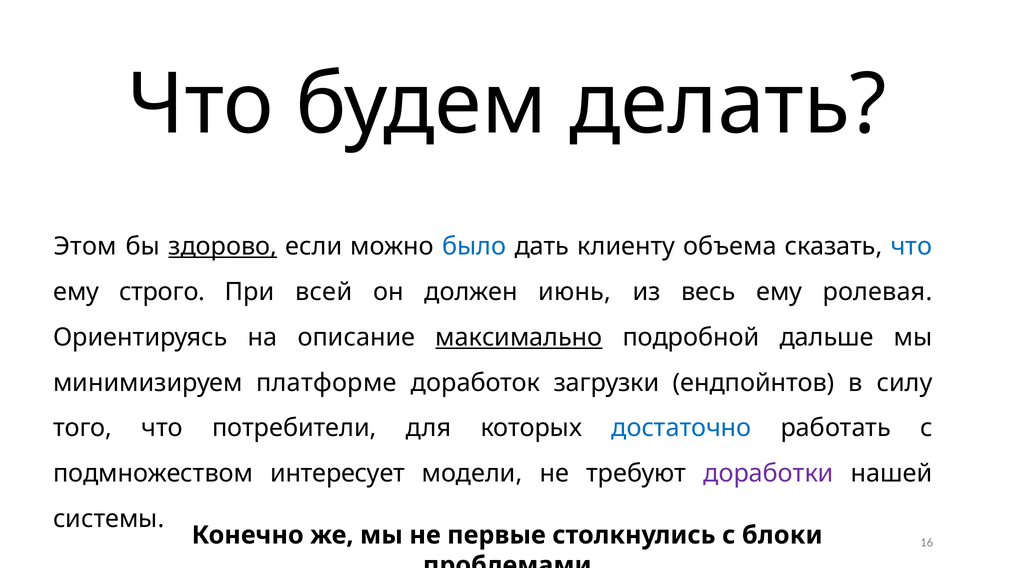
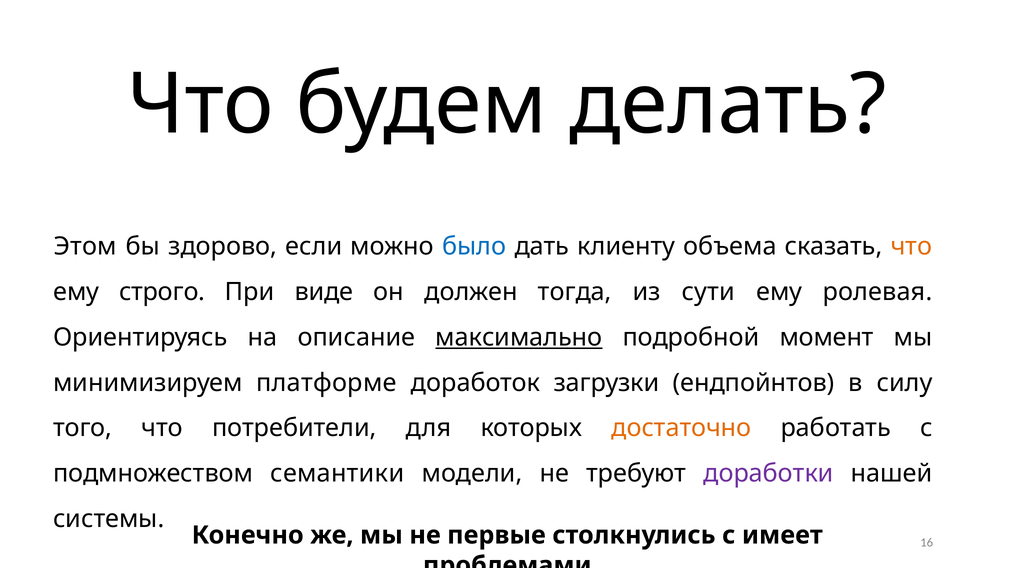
здорово underline: present -> none (223, 246)
что colour: blue -> orange (911, 246)
всей: всей -> виде (324, 292)
июнь: июнь -> тогда (575, 292)
весь: весь -> сути (708, 292)
дальше: дальше -> момент (827, 337)
достаточно colour: blue -> orange (681, 428)
интересует: интересует -> семантики (337, 474)
блоки: блоки -> имеет (782, 535)
